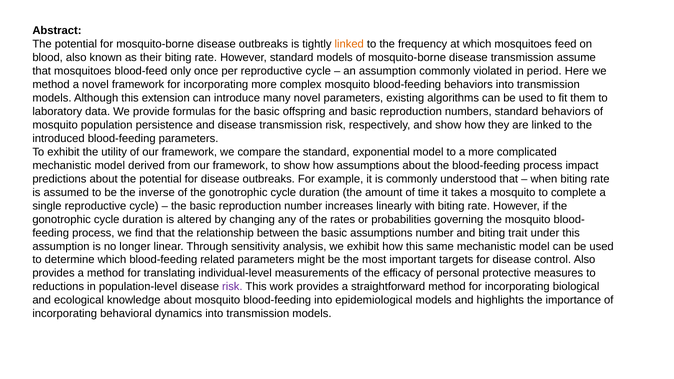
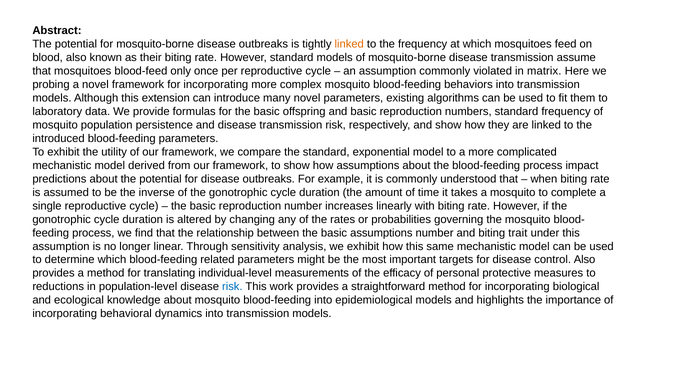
period: period -> matrix (544, 71)
method: method -> probing (51, 85)
standard behaviors: behaviors -> frequency (566, 112)
risk colour: purple -> blue (232, 287)
